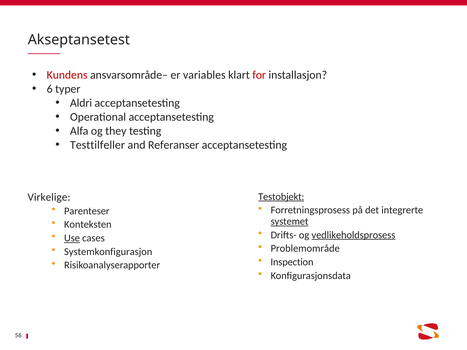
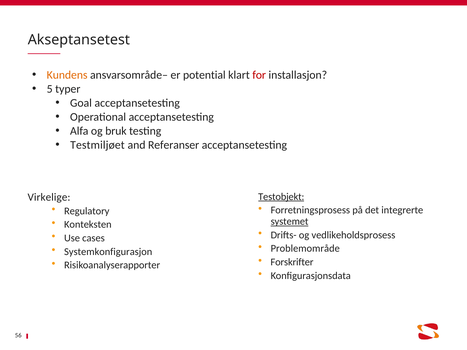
Kundens colour: red -> orange (67, 75)
variables: variables -> potential (204, 75)
6: 6 -> 5 (50, 89)
Aldri: Aldri -> Goal (81, 103)
they: they -> bruk (116, 131)
Testtilfeller: Testtilfeller -> Testmiljøet (97, 145)
Parenteser: Parenteser -> Regulatory (87, 211)
vedlikeholdsprosess underline: present -> none (353, 235)
Use underline: present -> none (72, 238)
Inspection: Inspection -> Forskrifter (292, 262)
